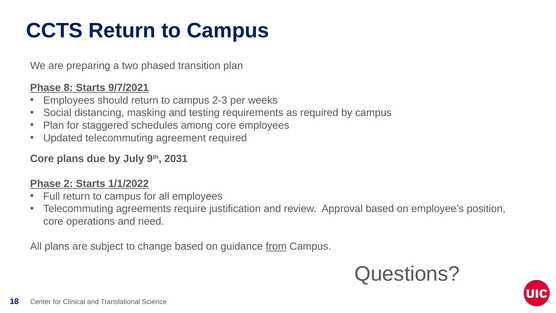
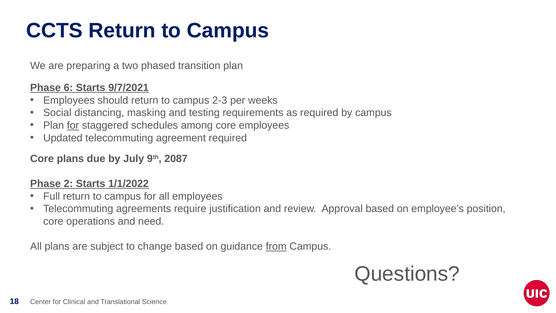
8: 8 -> 6 (68, 88)
for underline: none -> present (73, 125)
2031: 2031 -> 2087 (176, 159)
